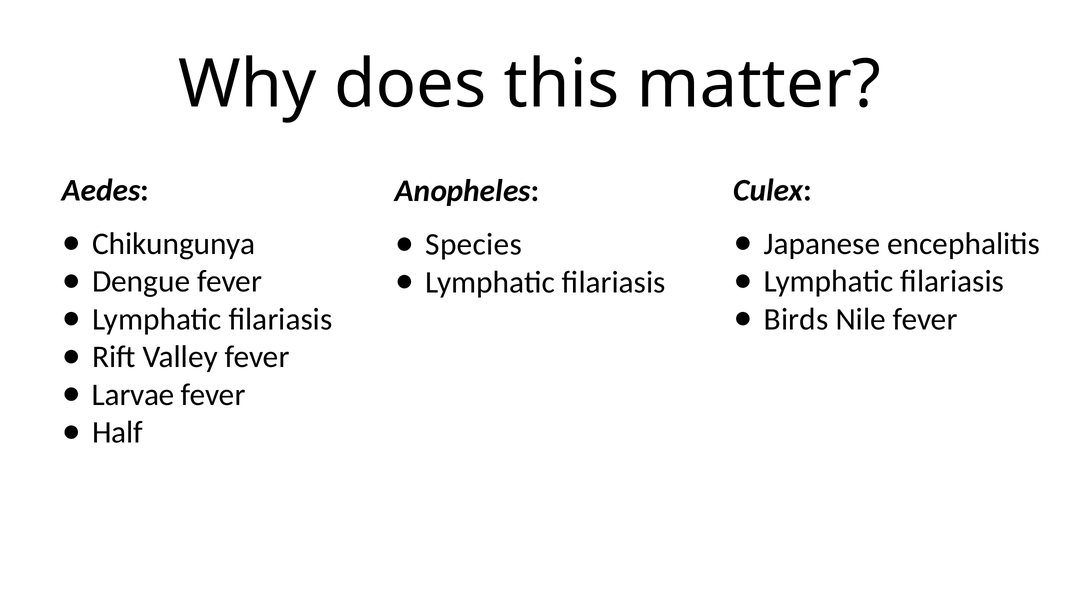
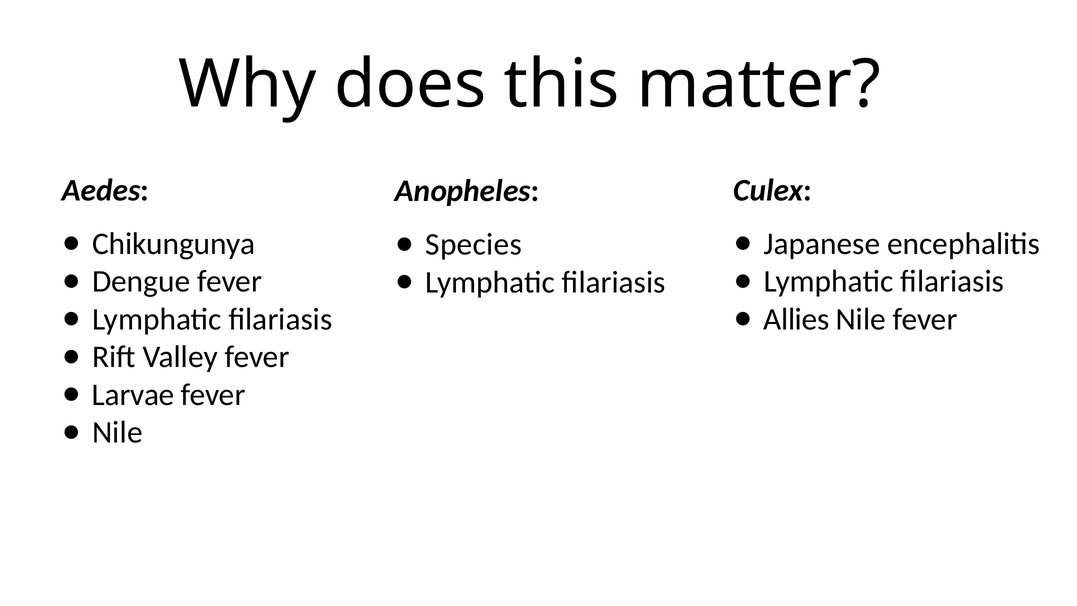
Birds: Birds -> Allies (796, 319)
Half: Half -> Nile (117, 432)
